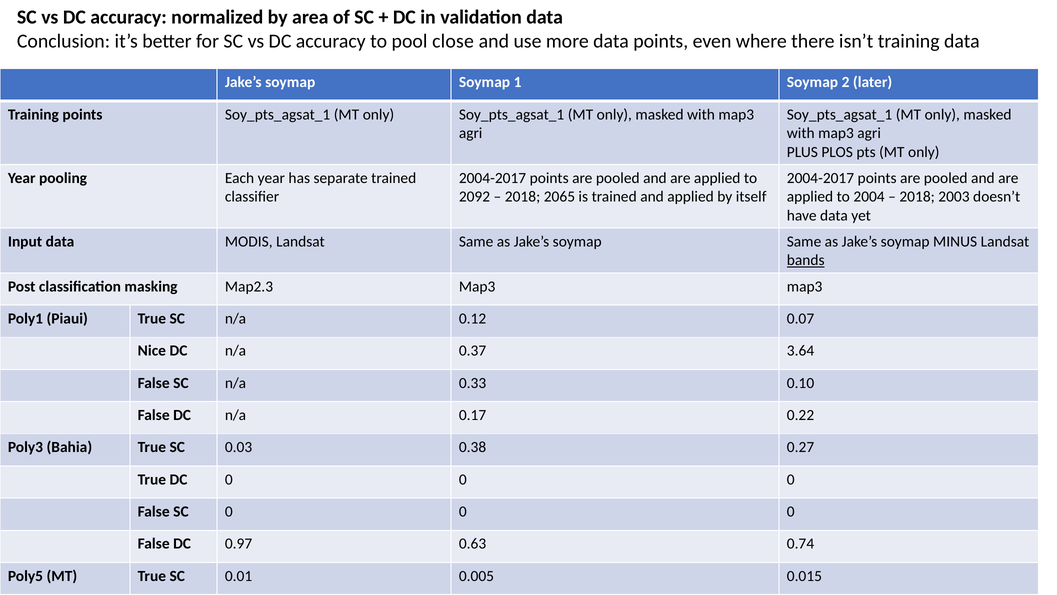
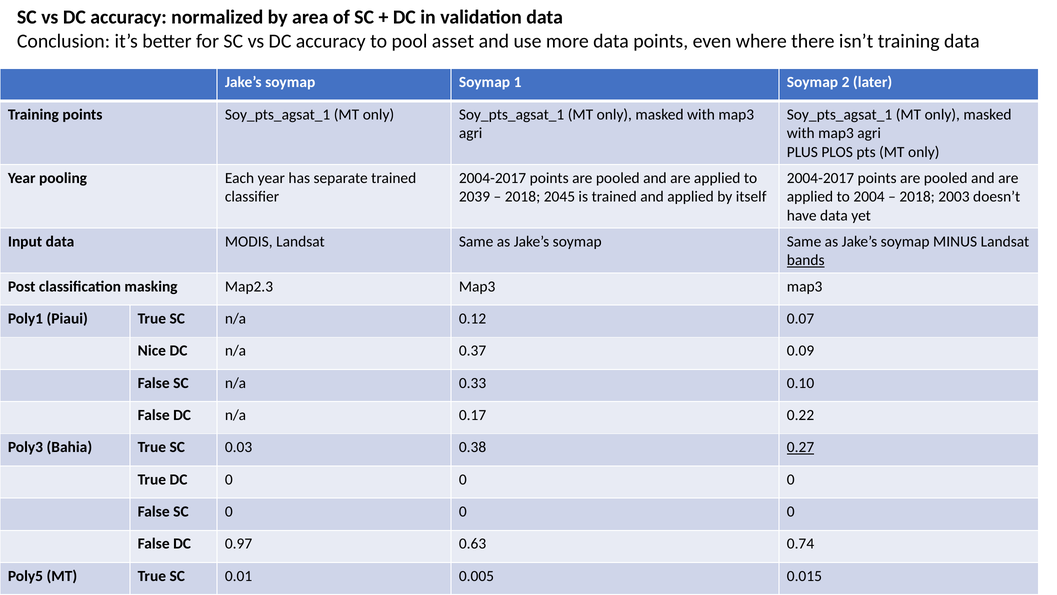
close: close -> asset (453, 41)
2092: 2092 -> 2039 (474, 197)
2065: 2065 -> 2045 (559, 197)
3.64: 3.64 -> 0.09 (801, 351)
0.27 underline: none -> present (801, 447)
